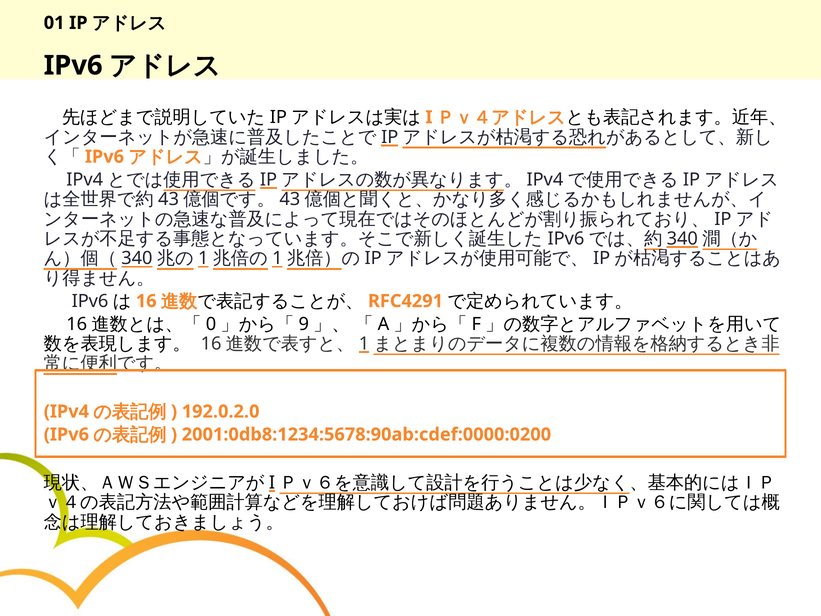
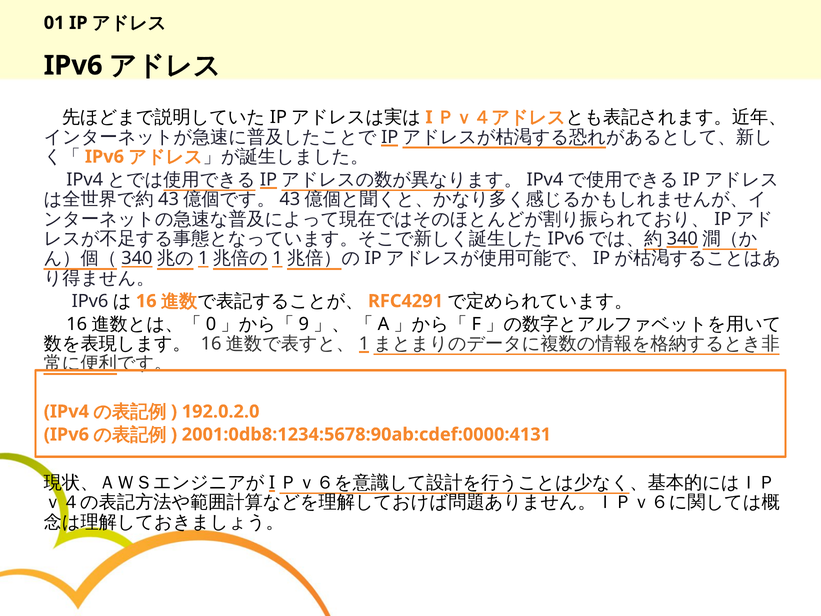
2001:0db8:1234:5678:90ab:cdef:0000:0200: 2001:0db8:1234:5678:90ab:cdef:0000:0200 -> 2001:0db8:1234:5678:90ab:cdef:0000:4131 (366, 434)
